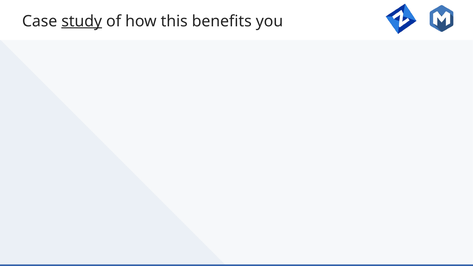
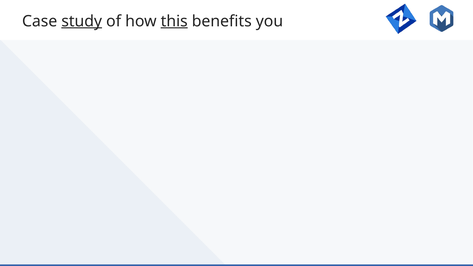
this underline: none -> present (174, 21)
